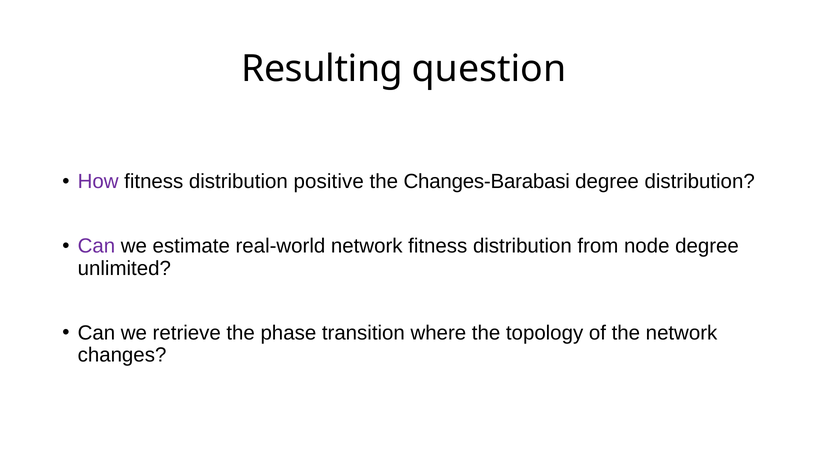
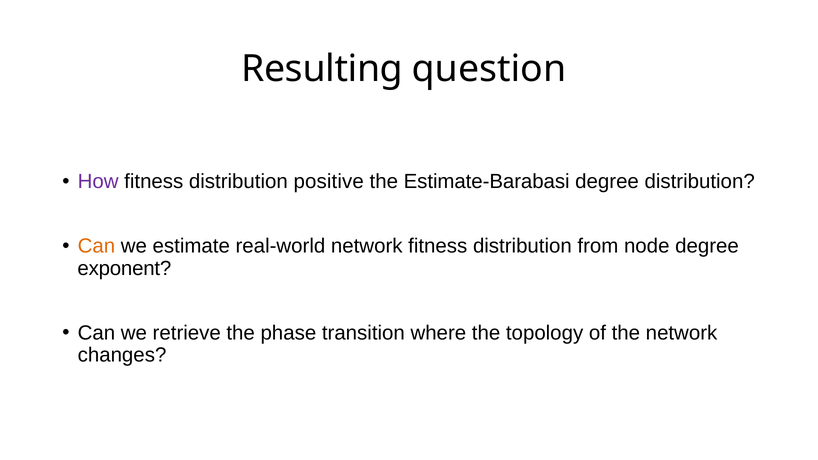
Changes-Barabasi: Changes-Barabasi -> Estimate-Barabasi (487, 182)
Can colour: purple -> orange (96, 246)
unlimited: unlimited -> exponent (124, 268)
